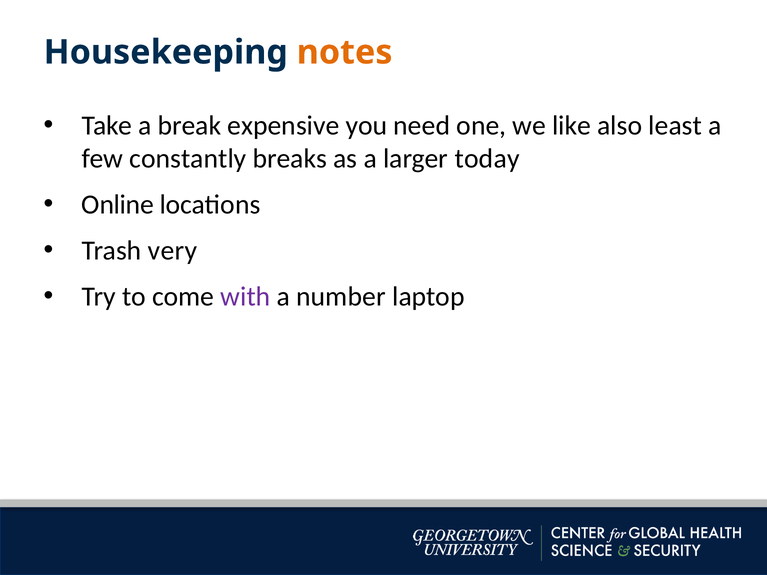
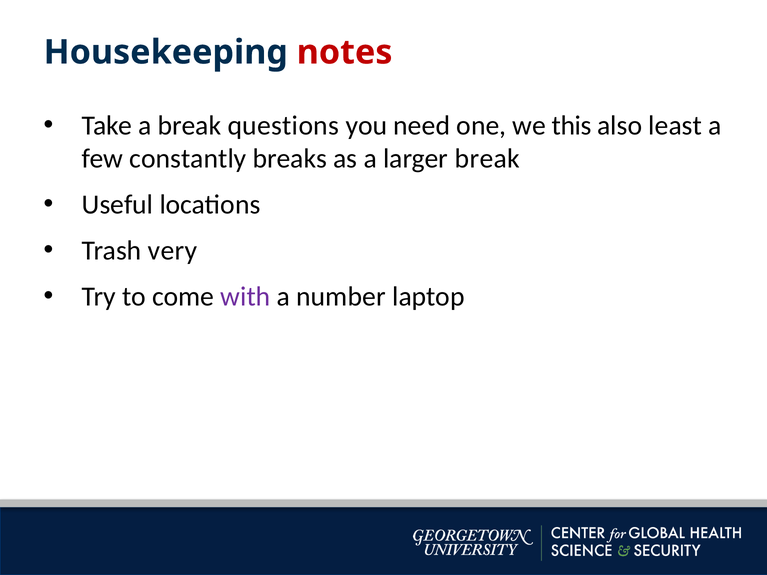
notes colour: orange -> red (345, 52)
expensive: expensive -> questions (283, 126)
like: like -> this (572, 126)
larger today: today -> break (487, 159)
Online: Online -> Useful (118, 205)
